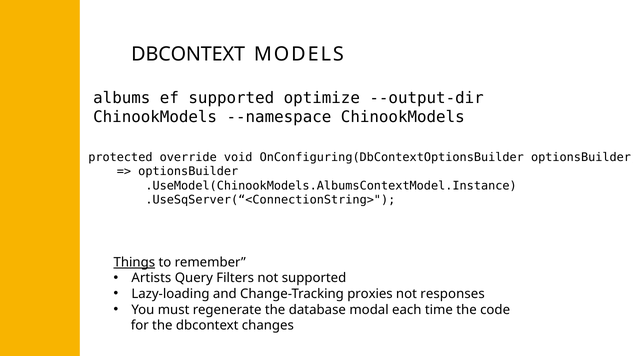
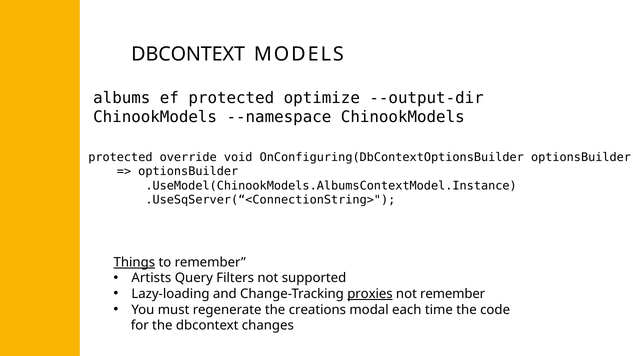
ef supported: supported -> protected (231, 98)
proxies underline: none -> present (370, 294)
not responses: responses -> remember (453, 294)
database: database -> creations (317, 310)
